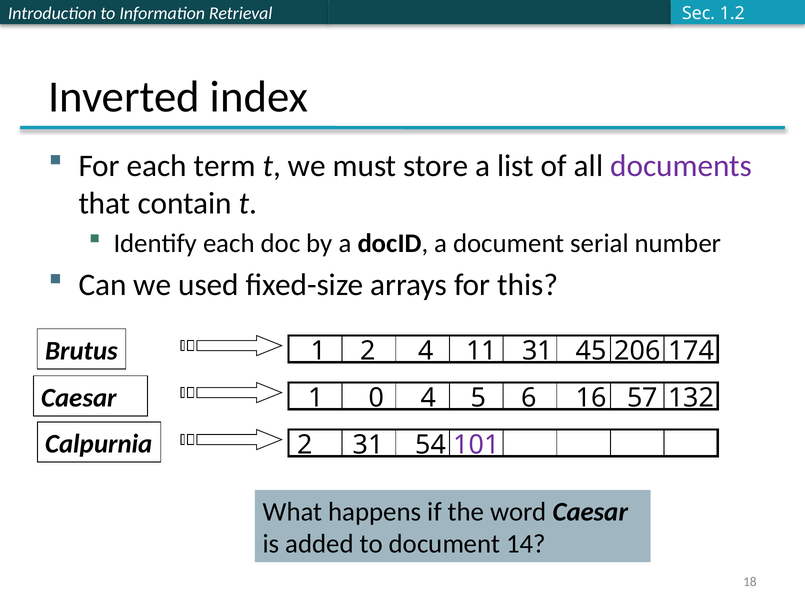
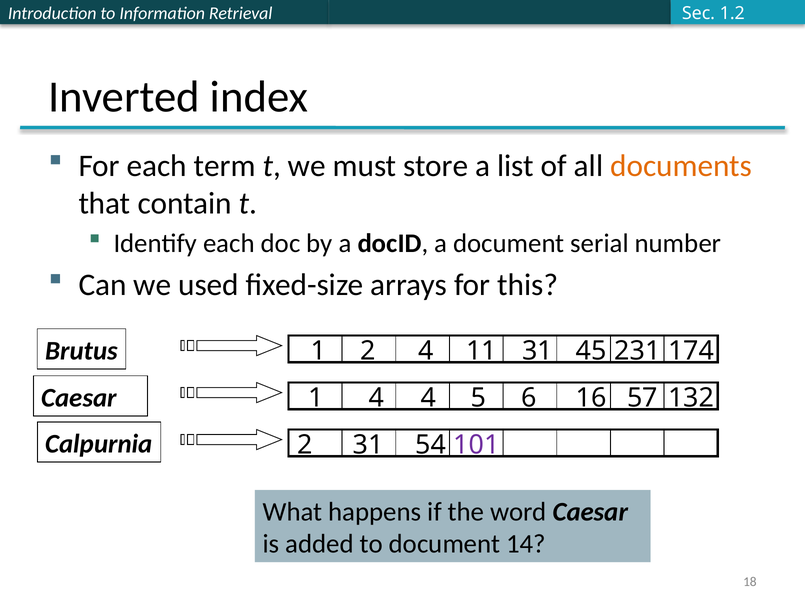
documents colour: purple -> orange (681, 166)
206: 206 -> 231 (637, 351)
1 0: 0 -> 4 (376, 398)
